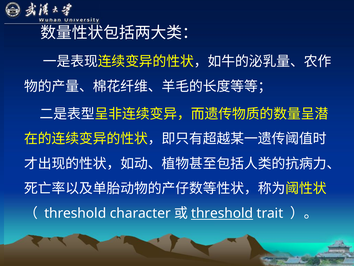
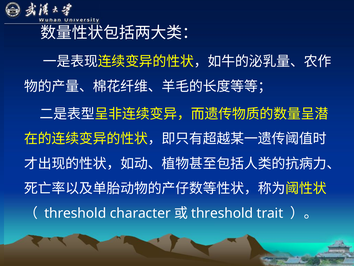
threshold underline: present -> none (222, 213)
